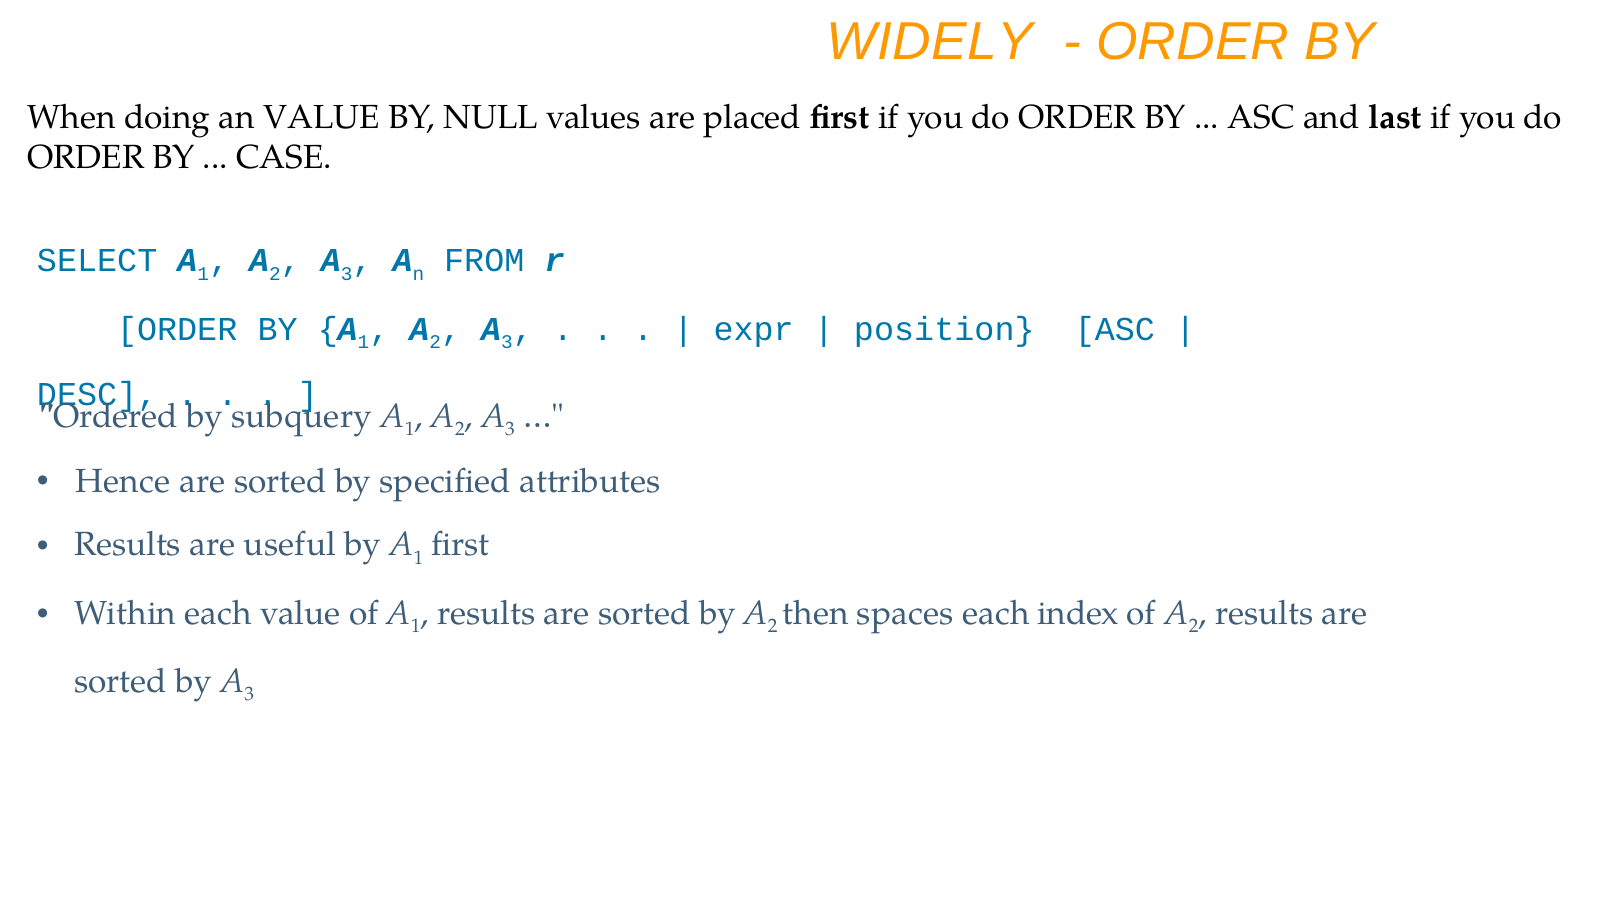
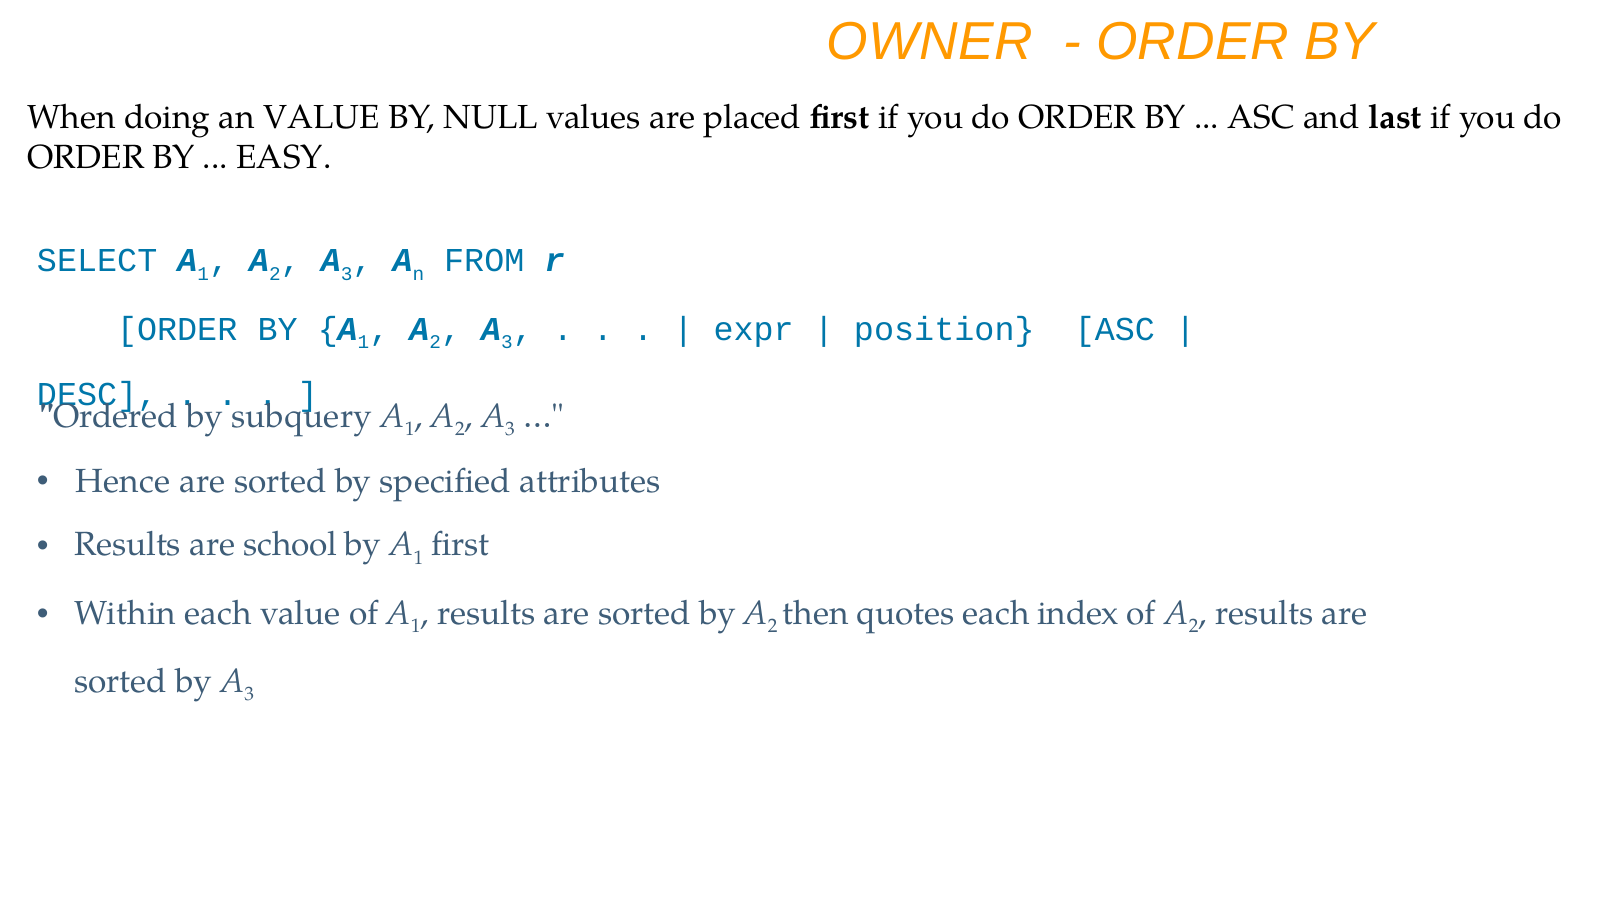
WIDELY: WIDELY -> OWNER (930, 42)
CASE: CASE -> EASY (284, 158)
useful: useful -> school (290, 545)
spaces: spaces -> quotes (906, 613)
